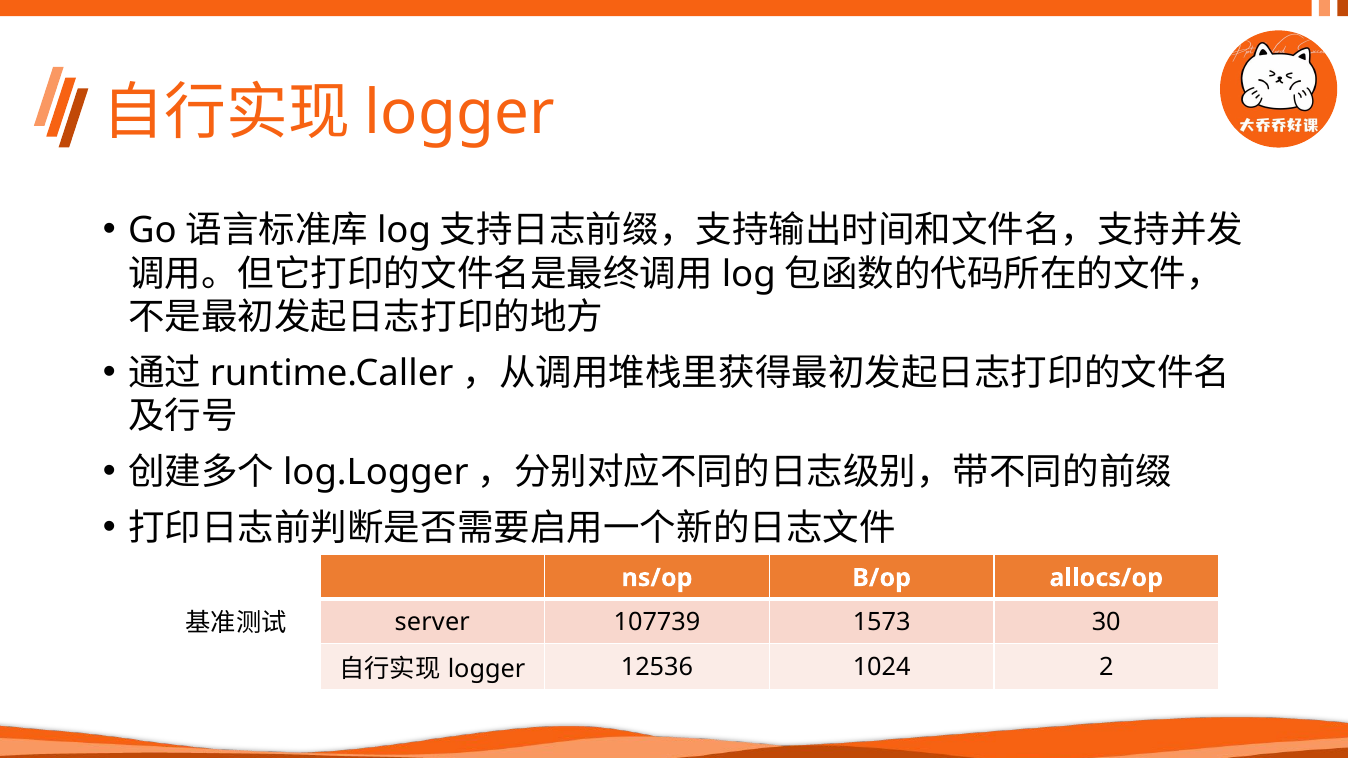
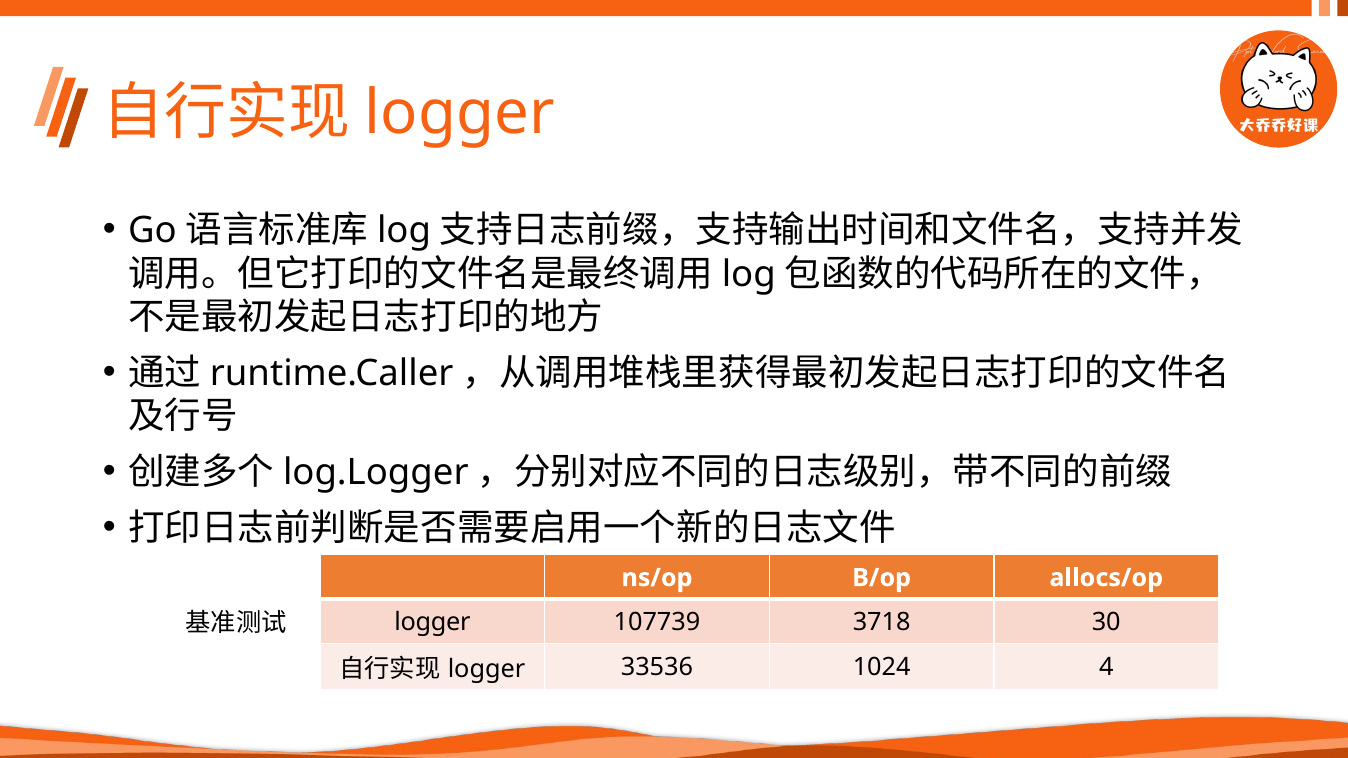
server: server -> logger (432, 622)
1573: 1573 -> 3718 (882, 622)
12536: 12536 -> 33536 (657, 667)
2: 2 -> 4 (1106, 667)
